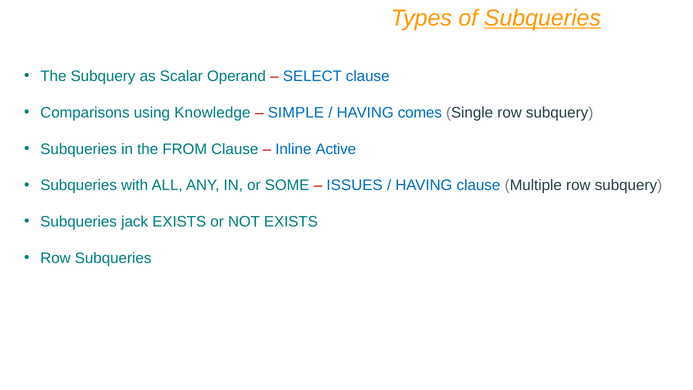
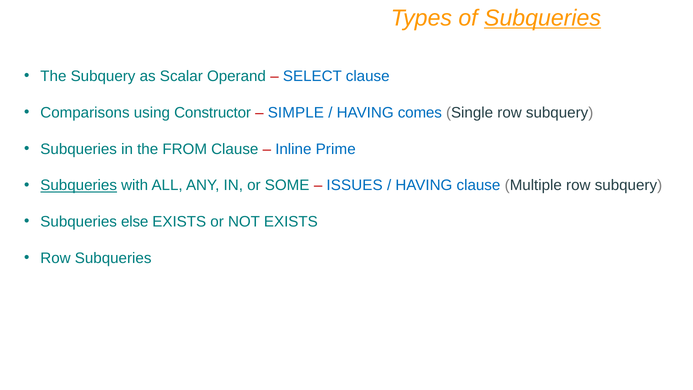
Knowledge: Knowledge -> Constructor (213, 113)
Active: Active -> Prime (336, 149)
Subqueries underline: none -> present (79, 185)
jack: jack -> else (135, 222)
